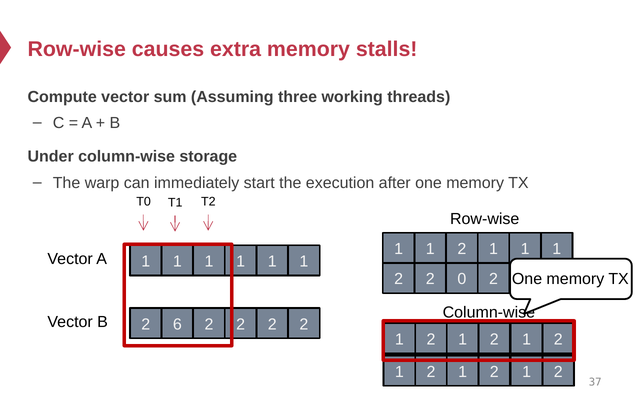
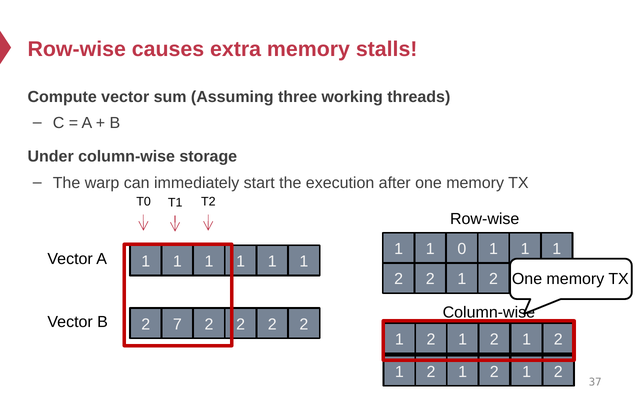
2: 2 -> 0 (462, 249)
0: 0 -> 1 (462, 279)
6: 6 -> 7 (177, 324)
